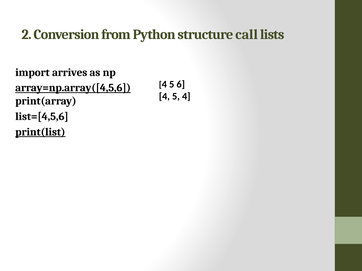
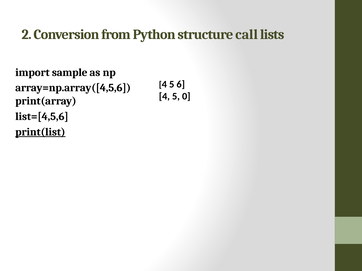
arrives: arrives -> sample (70, 73)
array=np.array([4,5,6 underline: present -> none (73, 88)
5 4: 4 -> 0 (186, 96)
